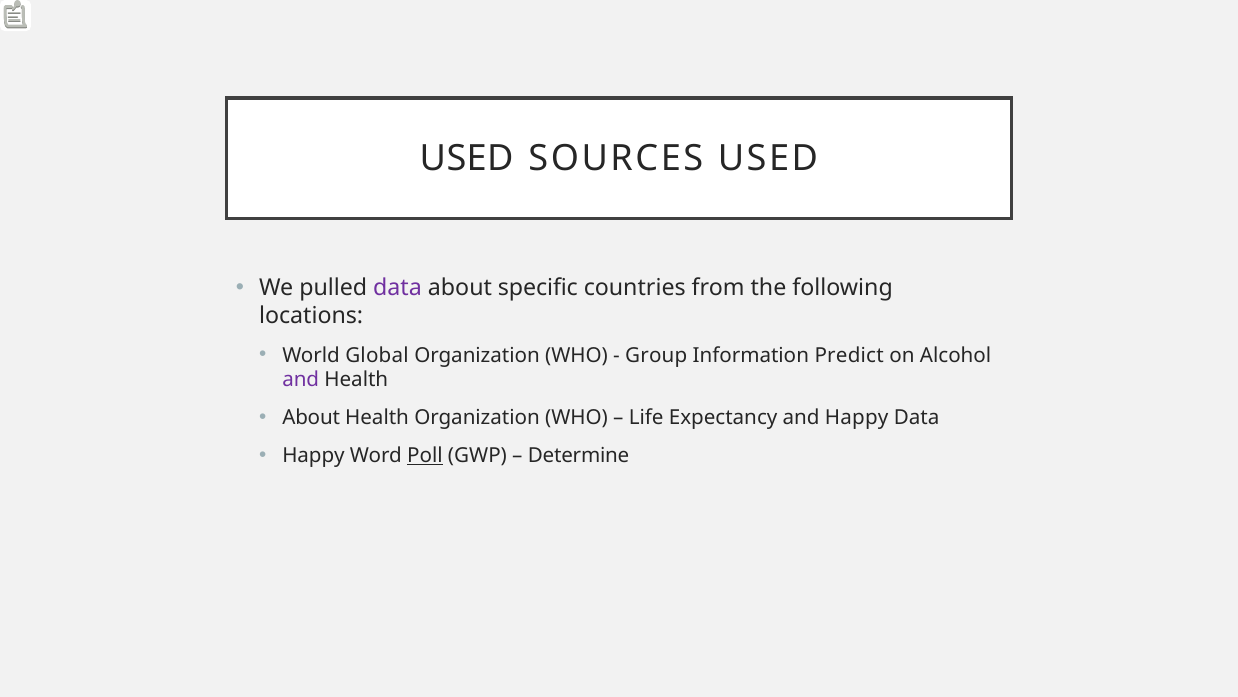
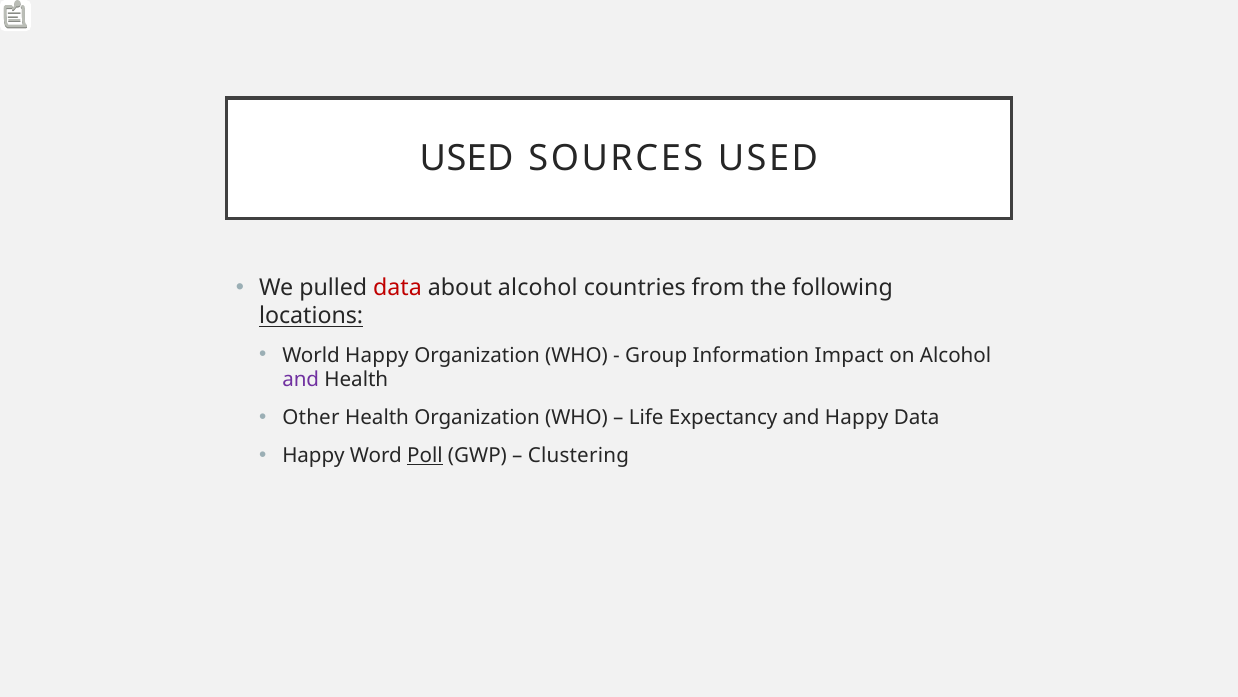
data colour: purple -> red (398, 288)
about specific: specific -> alcohol (538, 288)
locations underline: none -> present (311, 316)
World Global: Global -> Happy (377, 355)
Predict: Predict -> Impact (849, 355)
About: About -> Other (311, 417)
Determine: Determine -> Clustering (578, 455)
